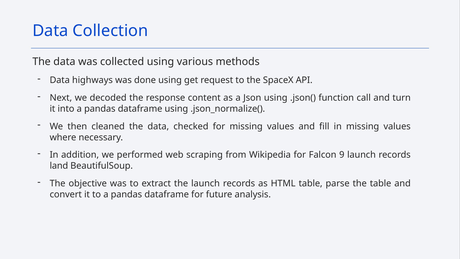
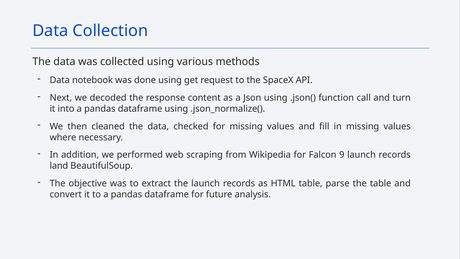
highways: highways -> notebook (93, 80)
